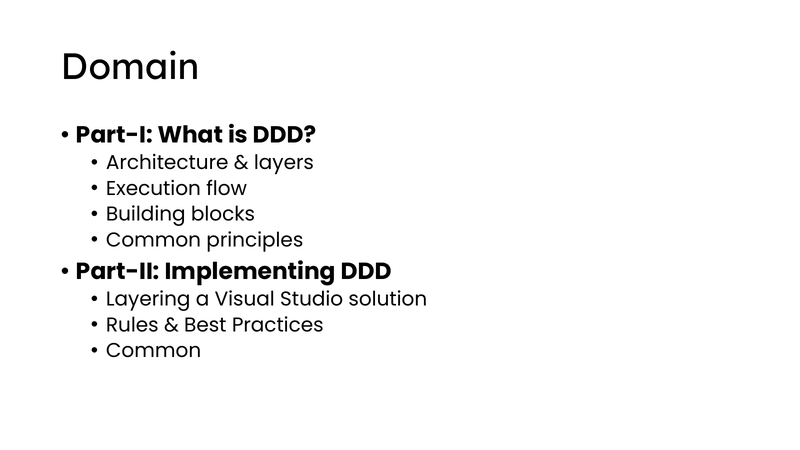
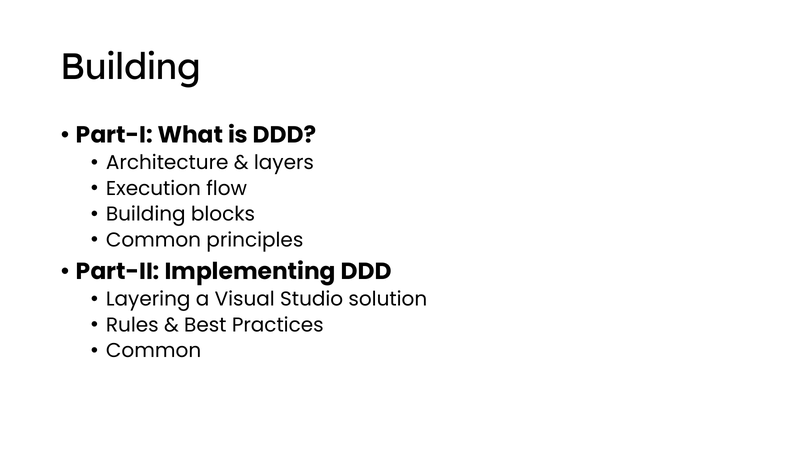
Domain: Domain -> Building (131, 67)
